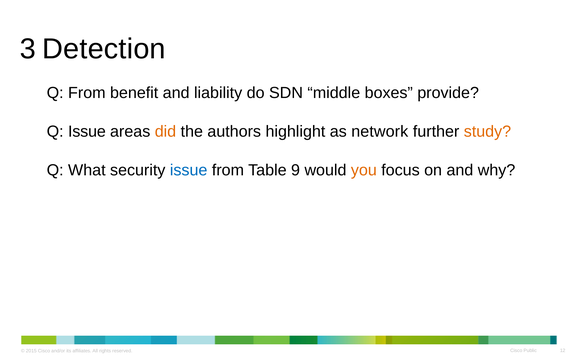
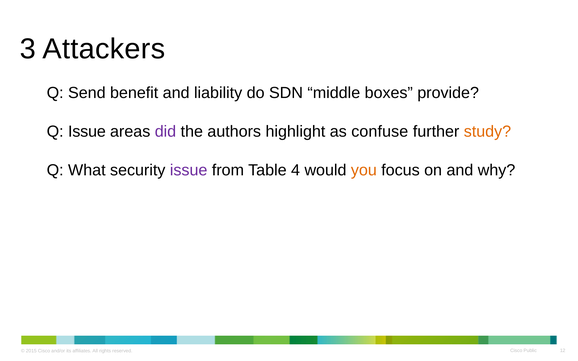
Detection: Detection -> Attackers (104, 49)
Q From: From -> Send (87, 93)
did colour: orange -> purple (165, 132)
network: network -> confuse (380, 132)
issue colour: blue -> purple (189, 170)
9: 9 -> 4 (296, 170)
